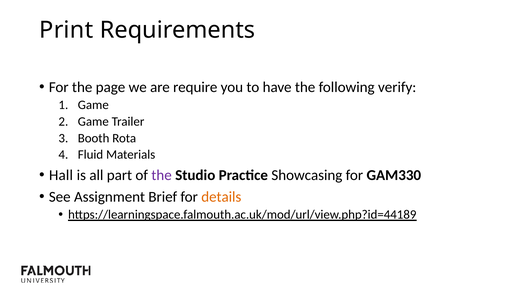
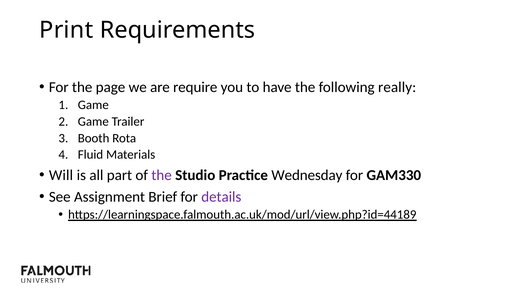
verify: verify -> really (397, 87)
Hall: Hall -> Will (61, 175)
Showcasing: Showcasing -> Wednesday (307, 175)
details colour: orange -> purple (221, 197)
